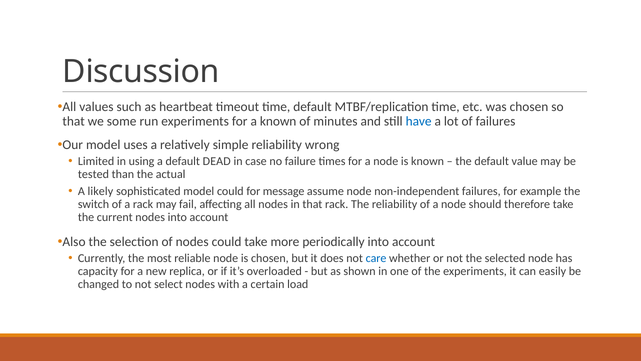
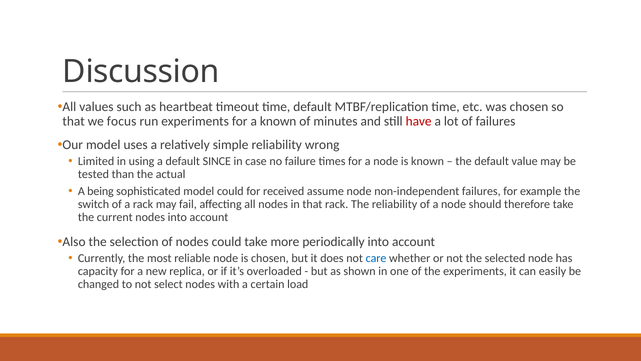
some: some -> focus (122, 121)
have colour: blue -> red (419, 121)
DEAD: DEAD -> SINCE (217, 161)
likely: likely -> being (101, 191)
message: message -> received (284, 191)
